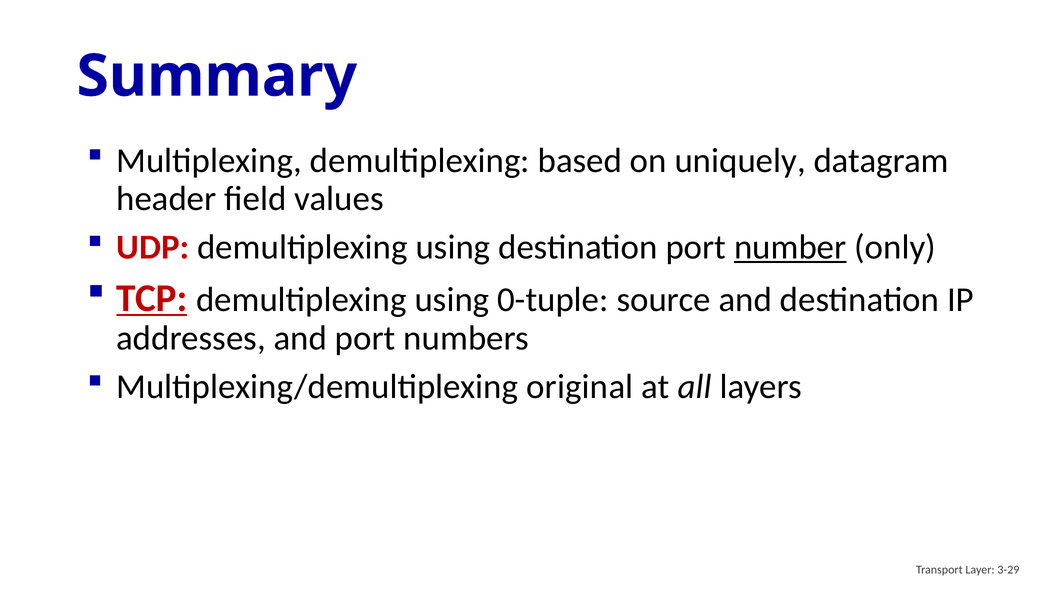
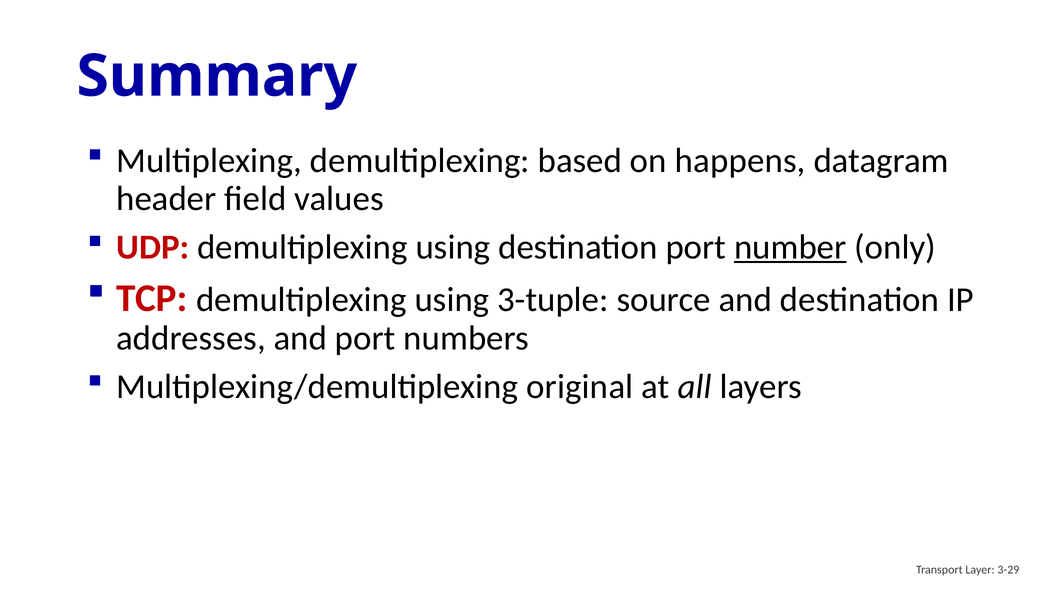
uniquely: uniquely -> happens (740, 161)
TCP underline: present -> none (152, 298)
0-tuple: 0-tuple -> 3-tuple (553, 300)
